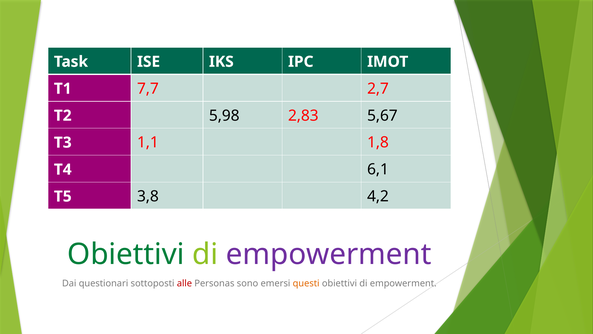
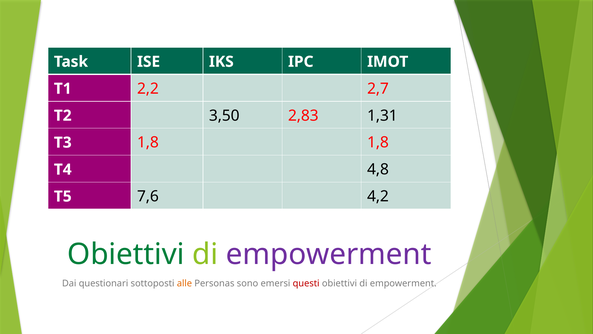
7,7: 7,7 -> 2,2 (148, 89)
5,98: 5,98 -> 3,50 (224, 115)
5,67: 5,67 -> 1,31 (382, 115)
T3 1,1: 1,1 -> 1,8 (148, 142)
6,1: 6,1 -> 4,8 (378, 169)
3,8: 3,8 -> 7,6 (148, 196)
alle colour: red -> orange (184, 283)
questi colour: orange -> red (306, 283)
